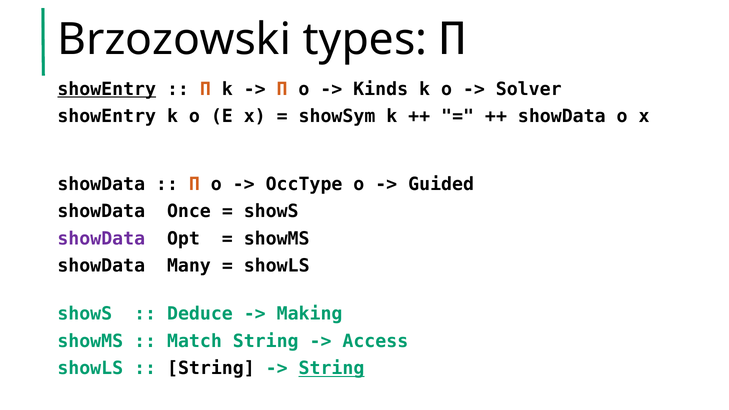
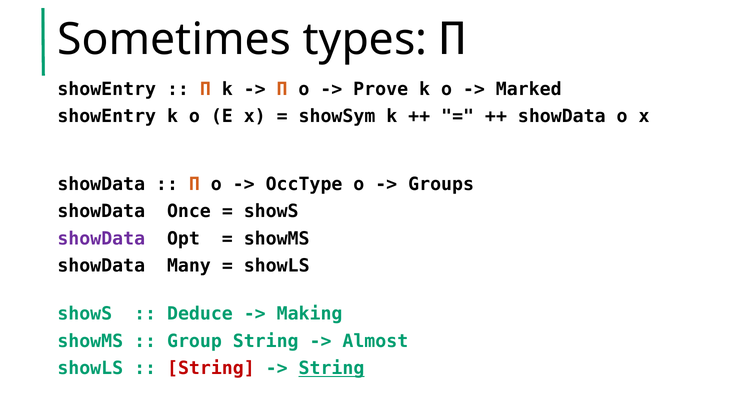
Brzozowski: Brzozowski -> Sometimes (174, 39)
showEntry underline: present -> none (107, 89)
Kinds: Kinds -> Prove (381, 89)
Solver: Solver -> Marked (529, 89)
Guided: Guided -> Groups (441, 184)
Match: Match -> Group (194, 341)
Access: Access -> Almost (375, 341)
String colour: black -> red (211, 369)
